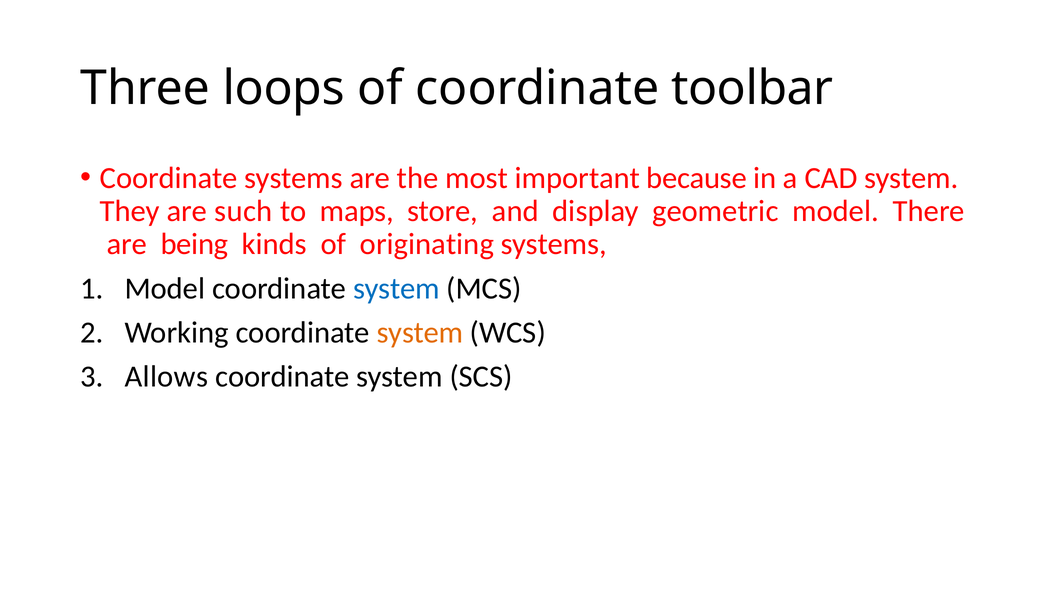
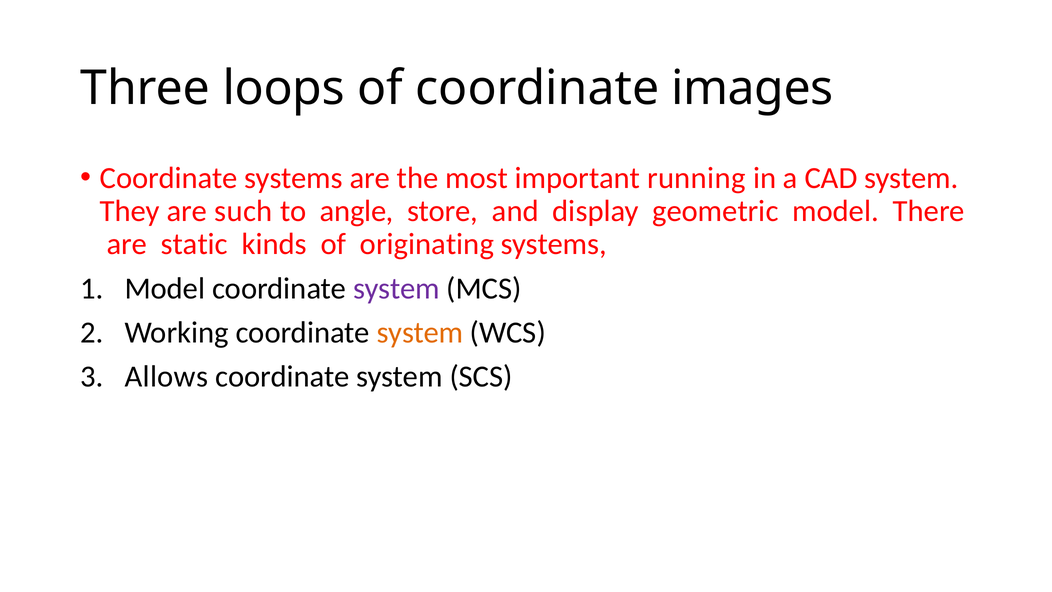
toolbar: toolbar -> images (752, 88)
because: because -> running (696, 178)
maps: maps -> angle (357, 211)
being: being -> static (194, 244)
system colour: blue -> purple (396, 288)
